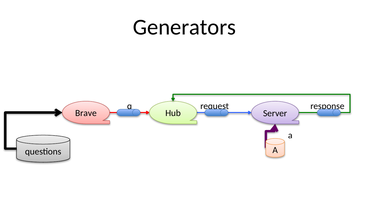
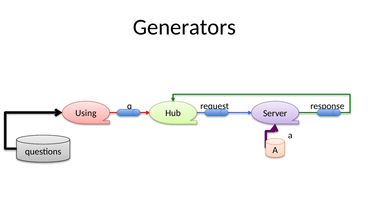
Brave: Brave -> Using (86, 113)
